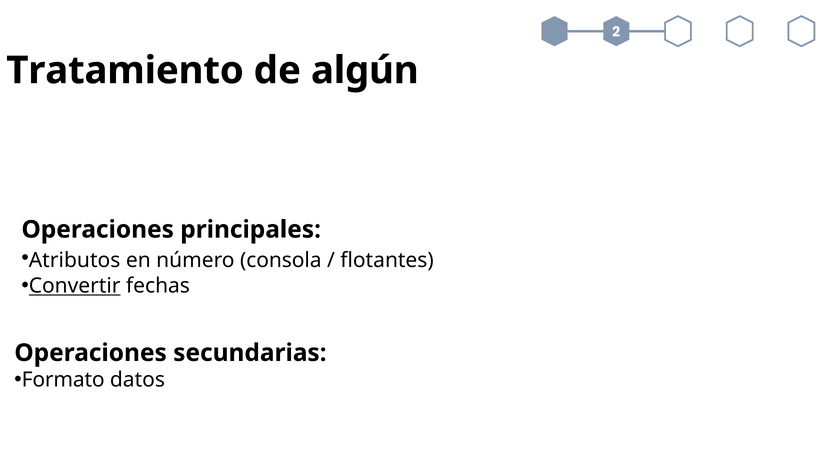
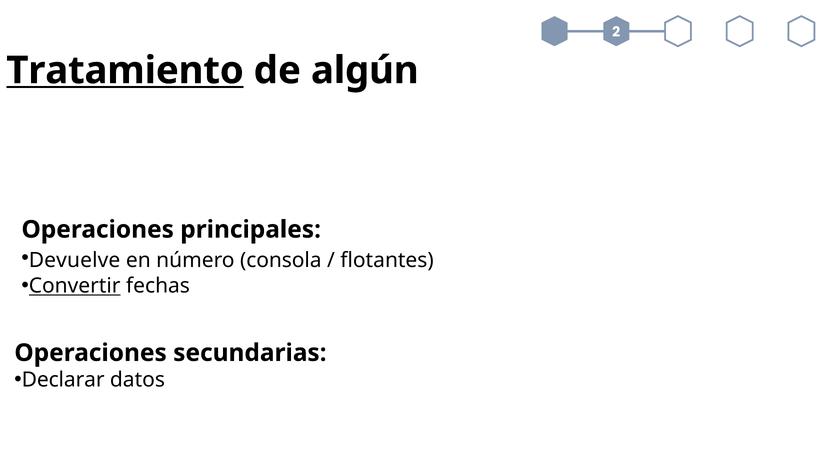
Tratamiento underline: none -> present (125, 71)
Atributos: Atributos -> Devuelve (75, 260)
Formato: Formato -> Declarar (63, 380)
